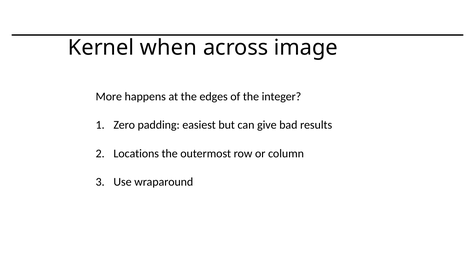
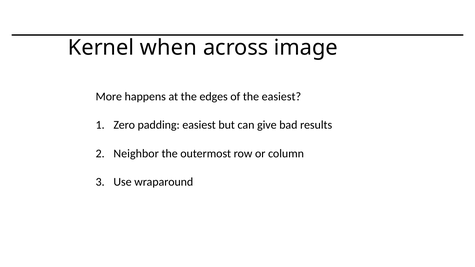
the integer: integer -> easiest (281, 97)
Locations: Locations -> Neighbor (136, 154)
